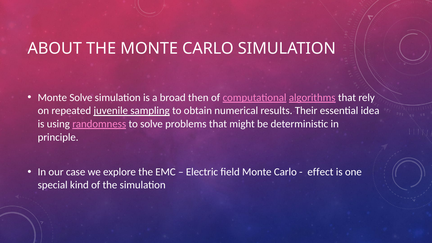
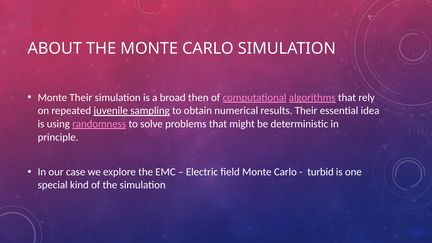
Monte Solve: Solve -> Their (81, 98)
effect: effect -> turbid (321, 172)
